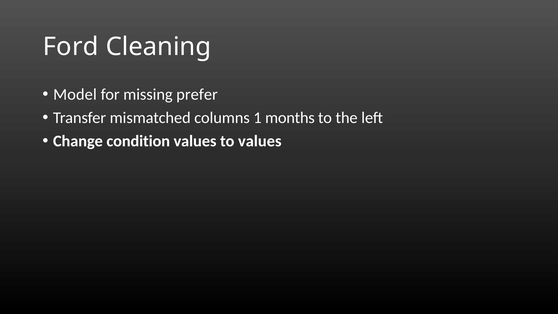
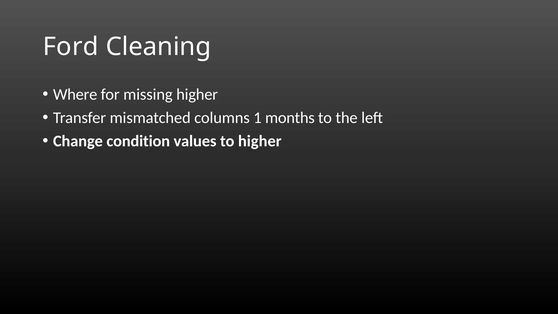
Model: Model -> Where (75, 94)
missing prefer: prefer -> higher (197, 94)
to values: values -> higher (260, 141)
